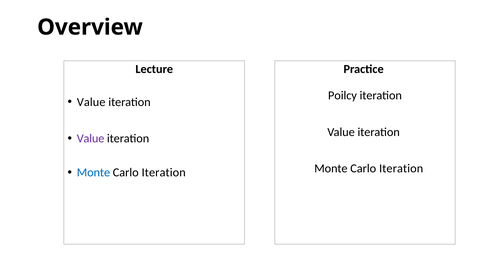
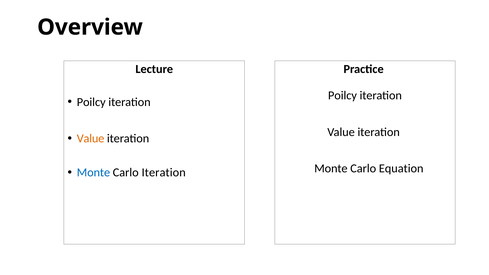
Value: Value -> Poilcy (91, 102)
Value colour: purple -> orange (91, 139)
Iteration: Iteration -> Equation (401, 169)
